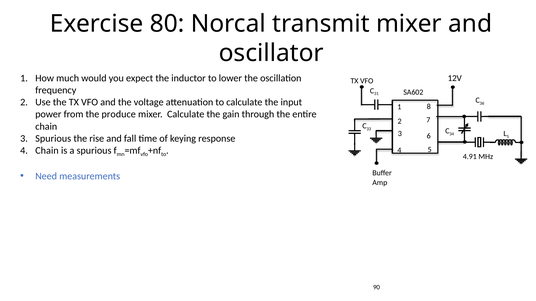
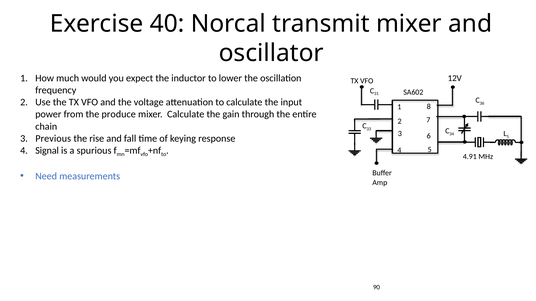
80: 80 -> 40 (167, 24)
3 Spurious: Spurious -> Previous (53, 139)
4 Chain: Chain -> Signal (47, 151)
